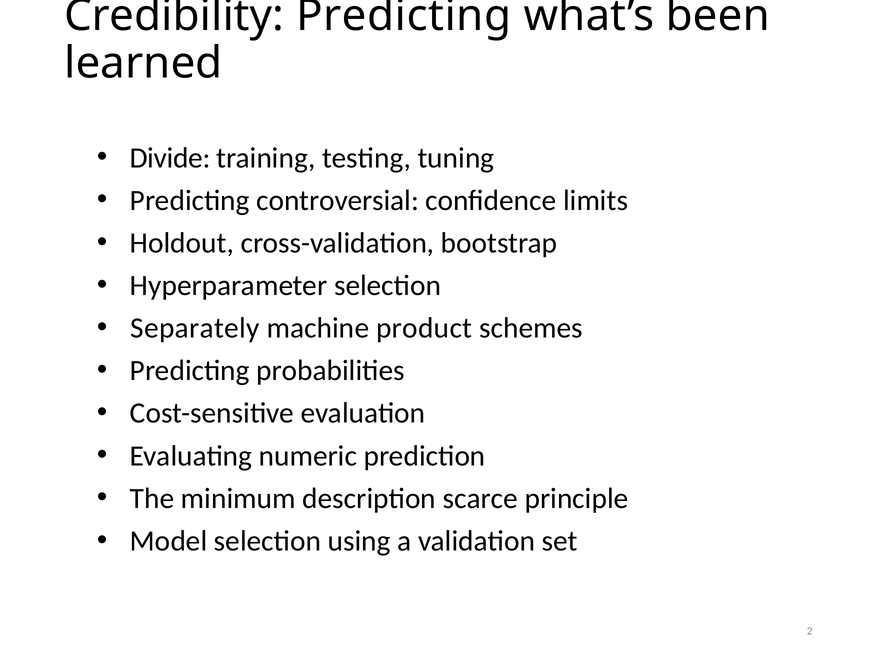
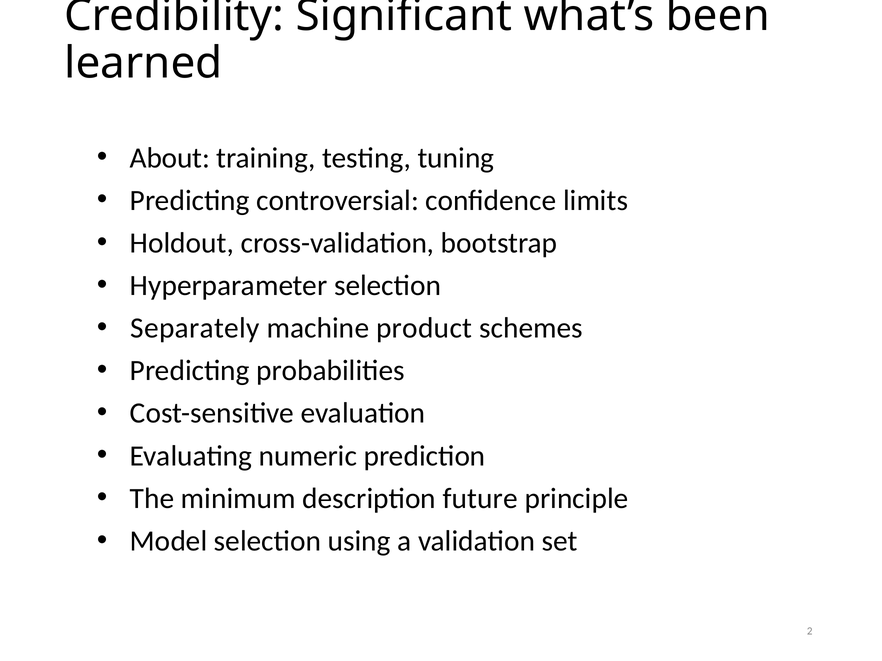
Credibility Predicting: Predicting -> Significant (404, 16)
Divide: Divide -> About (170, 158)
scarce: scarce -> future (480, 499)
